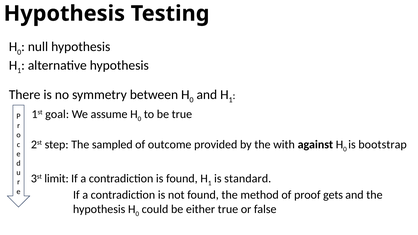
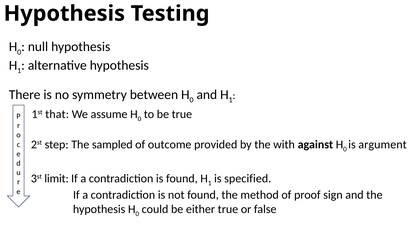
goal: goal -> that (57, 114)
bootstrap: bootstrap -> argument (383, 145)
standard: standard -> specified (248, 179)
gets: gets -> sign (333, 195)
